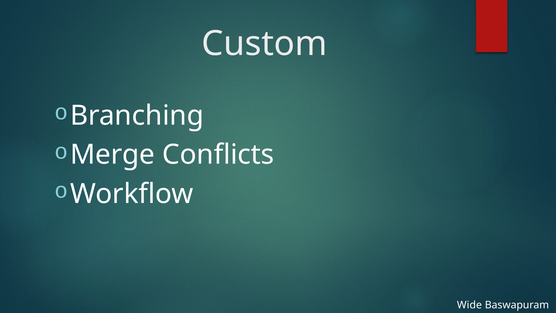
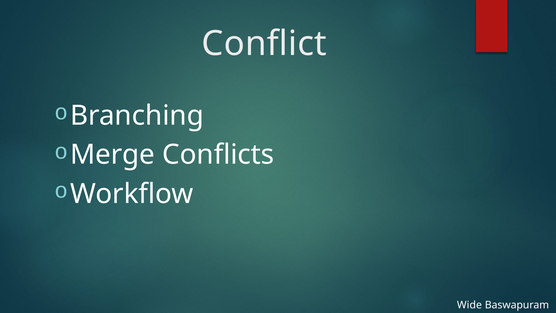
Custom: Custom -> Conflict (264, 44)
